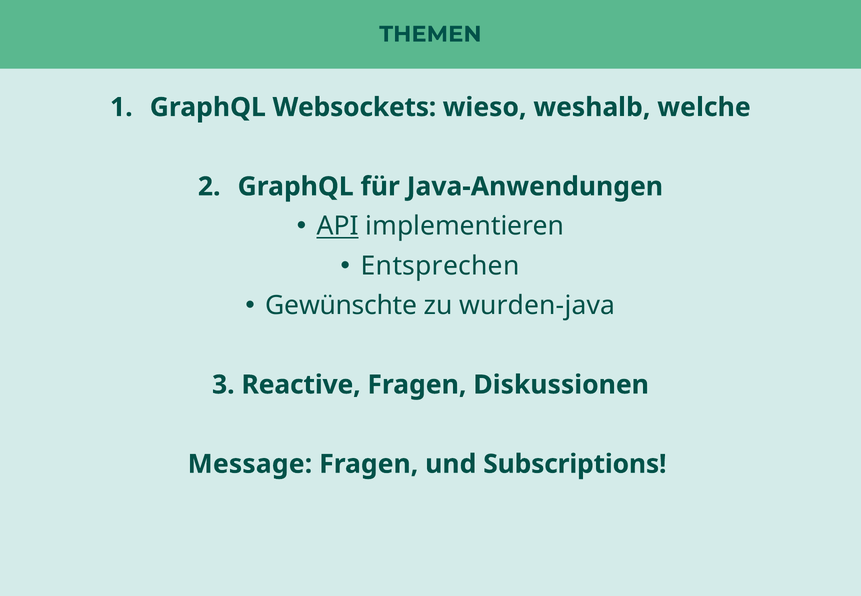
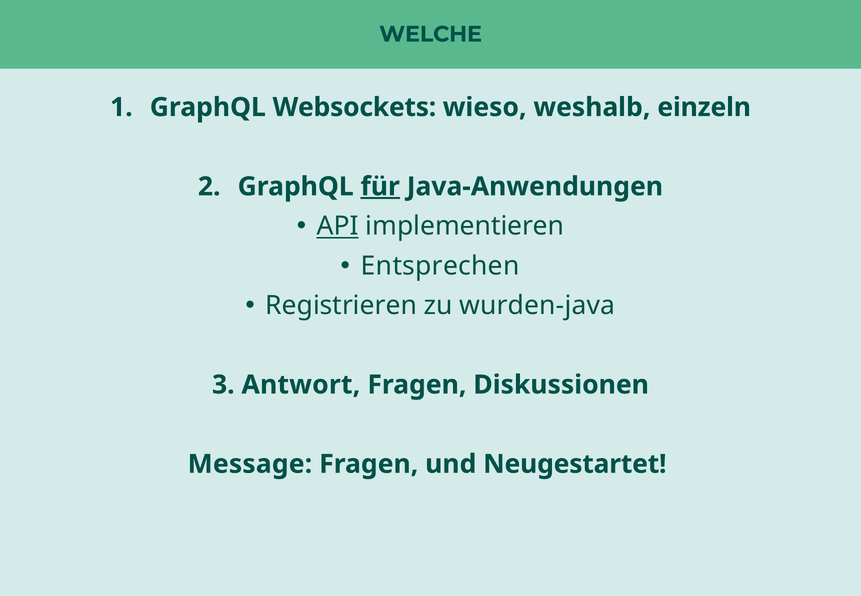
THEMEN: THEMEN -> WELCHE (431, 34)
welche: welche -> einzeln (704, 107)
für underline: none -> present (380, 187)
Gewünschte: Gewünschte -> Registrieren (341, 306)
Reactive: Reactive -> Antwort (301, 385)
Subscriptions: Subscriptions -> Neugestartet (575, 464)
